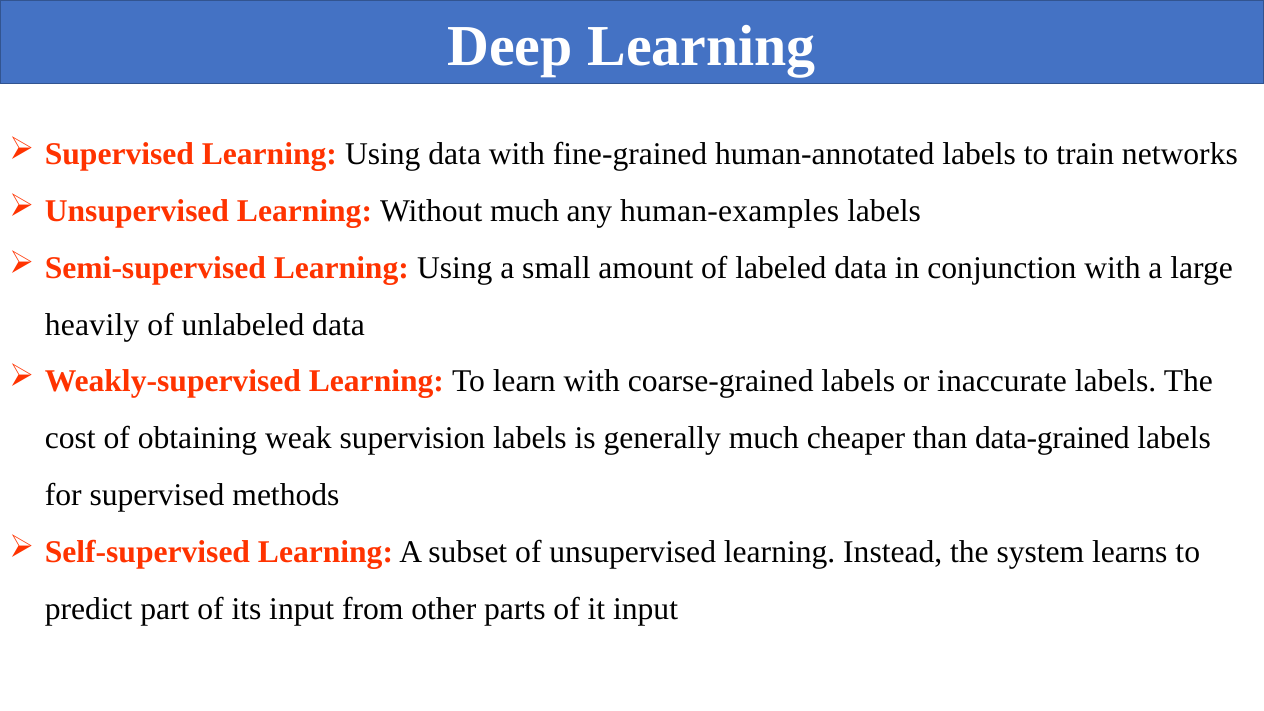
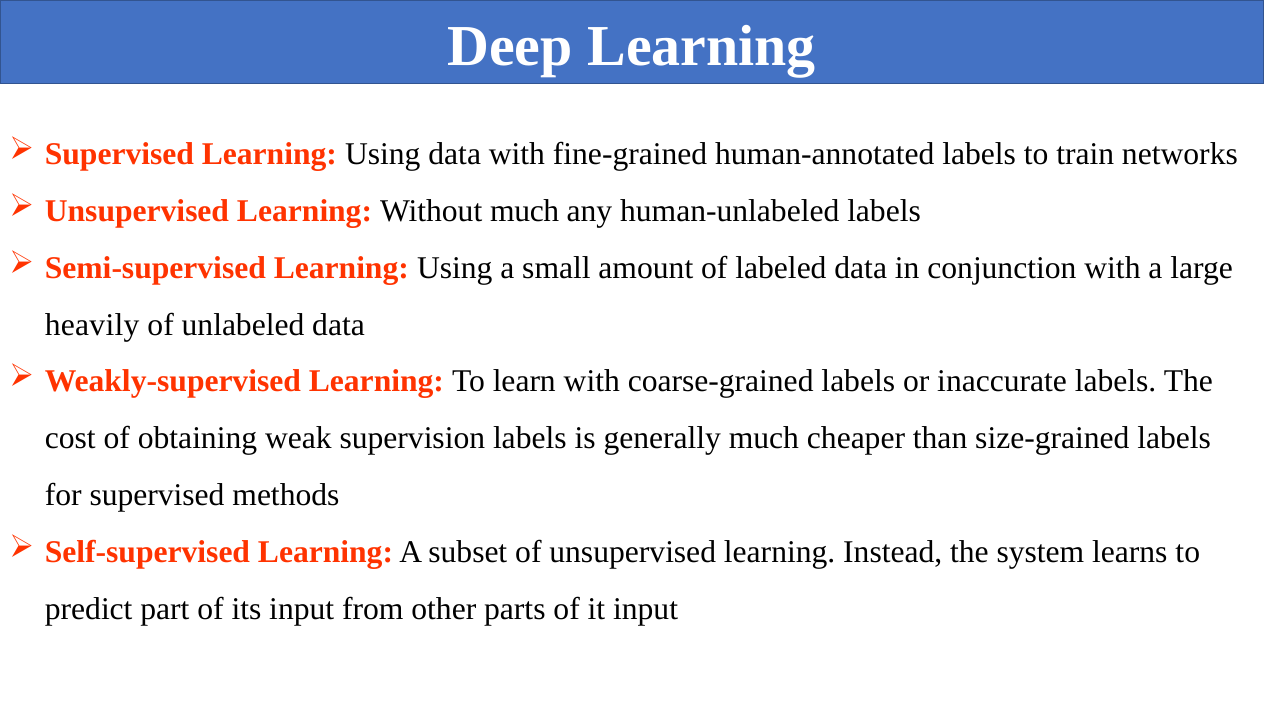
human-examples: human-examples -> human-unlabeled (730, 211)
data-grained: data-grained -> size-grained (1052, 438)
